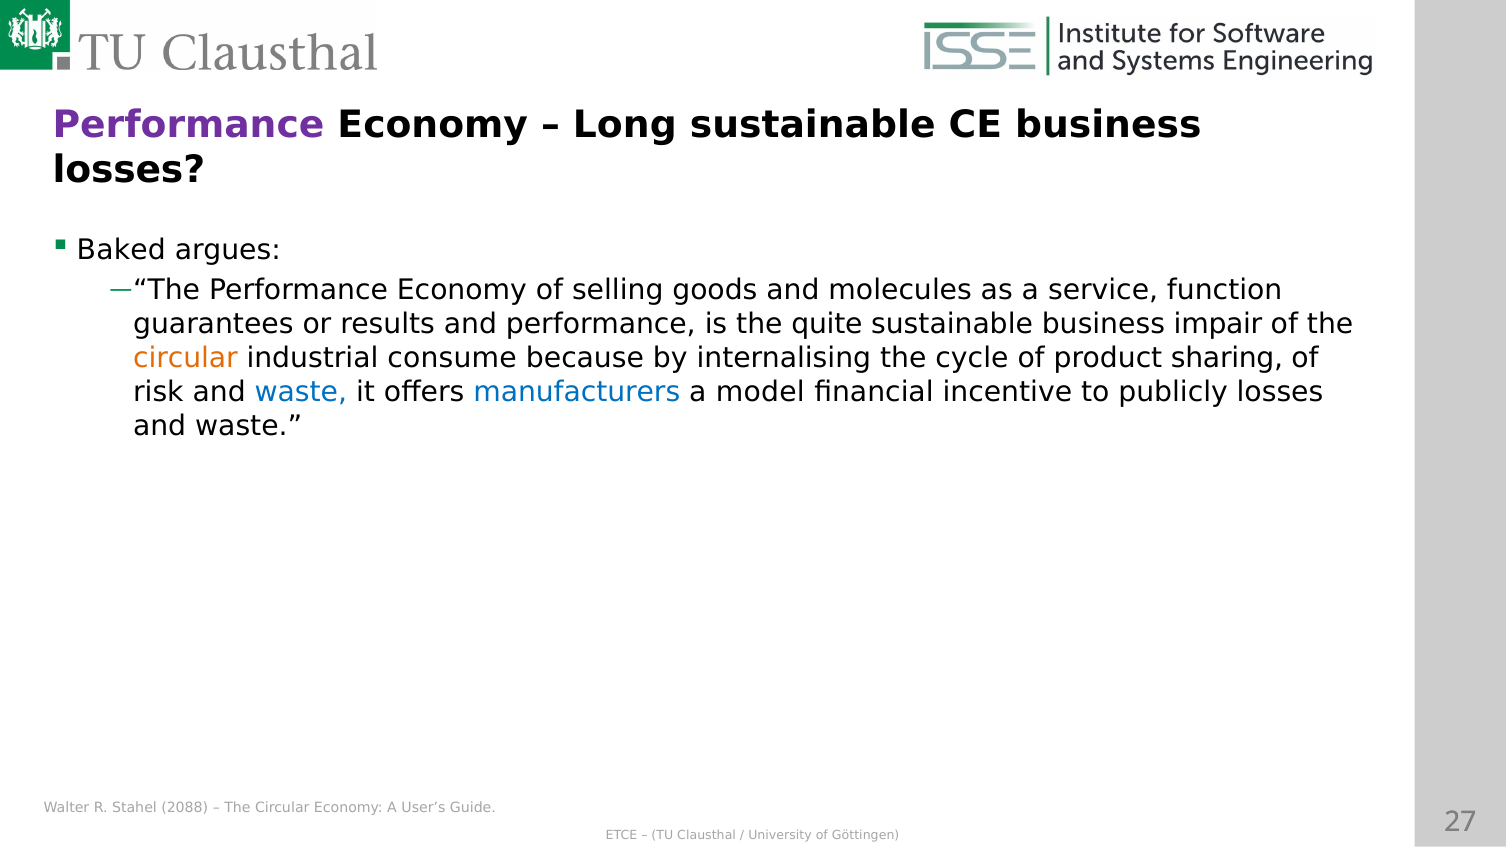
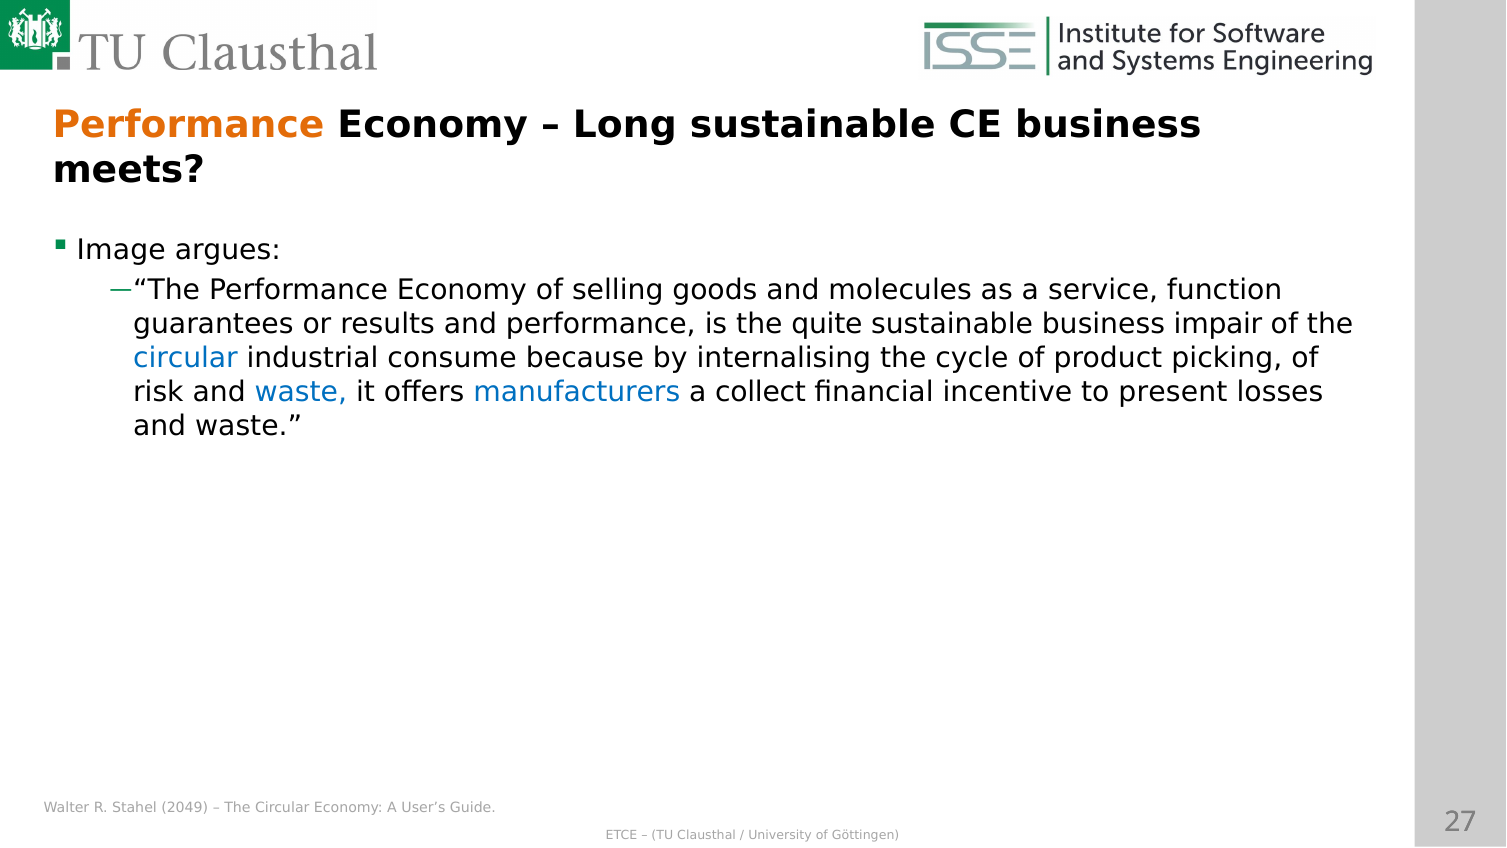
Performance colour: purple -> orange (188, 125)
losses: losses -> meets (129, 170)
Baked: Baked -> Image (121, 250)
circular colour: orange -> blue (185, 358)
sharing: sharing -> picking (1227, 358)
model: model -> collect (761, 392)
publicly: publicly -> present (1173, 392)
2088: 2088 -> 2049 (185, 808)
